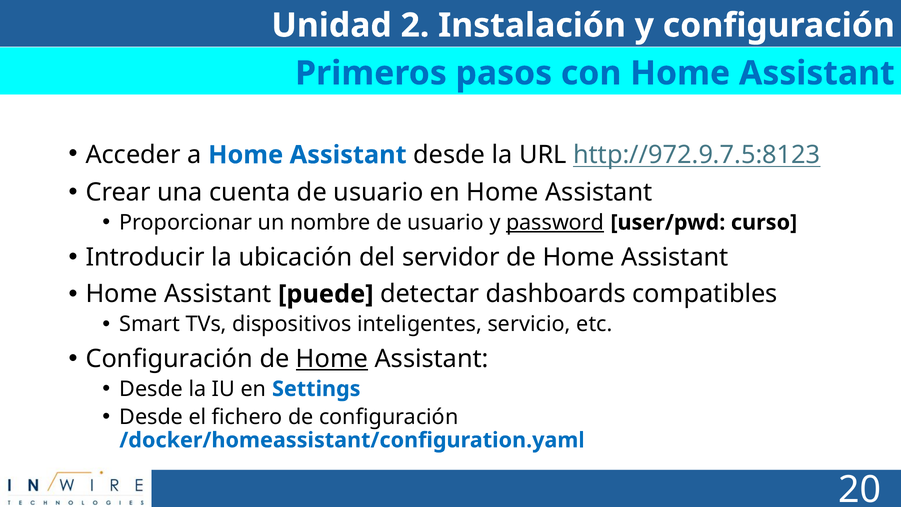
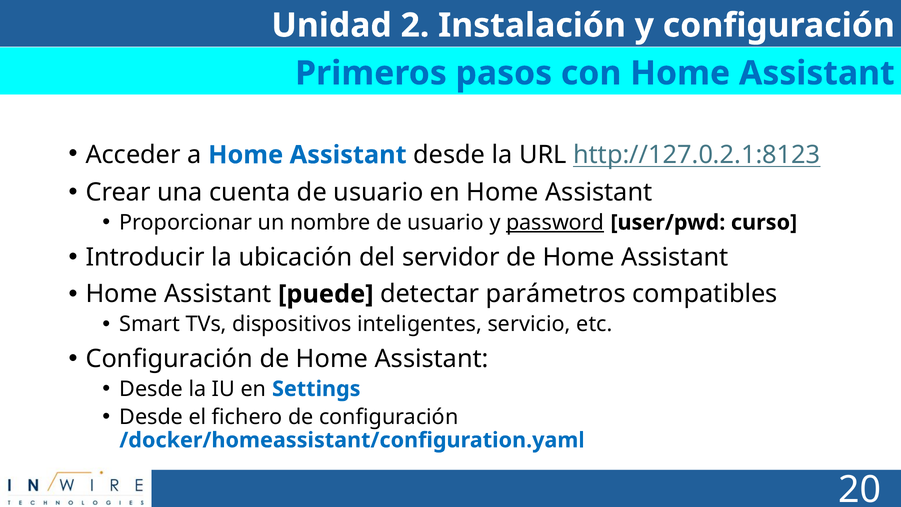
http://972.9.7.5:8123: http://972.9.7.5:8123 -> http://127.0.2.1:8123 (697, 155)
dashboards: dashboards -> parámetros (556, 294)
Home underline: present -> none (332, 359)
